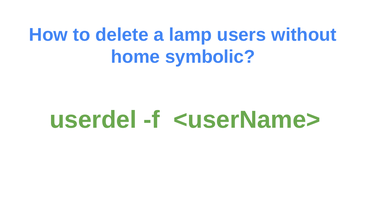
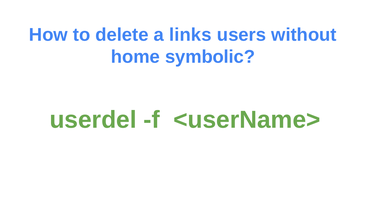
lamp: lamp -> links (190, 35)
